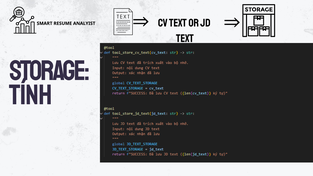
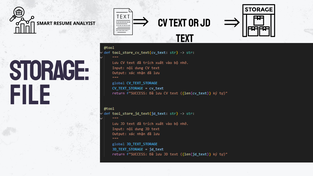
TÍNH: TÍNH -> FILE (30, 95)
